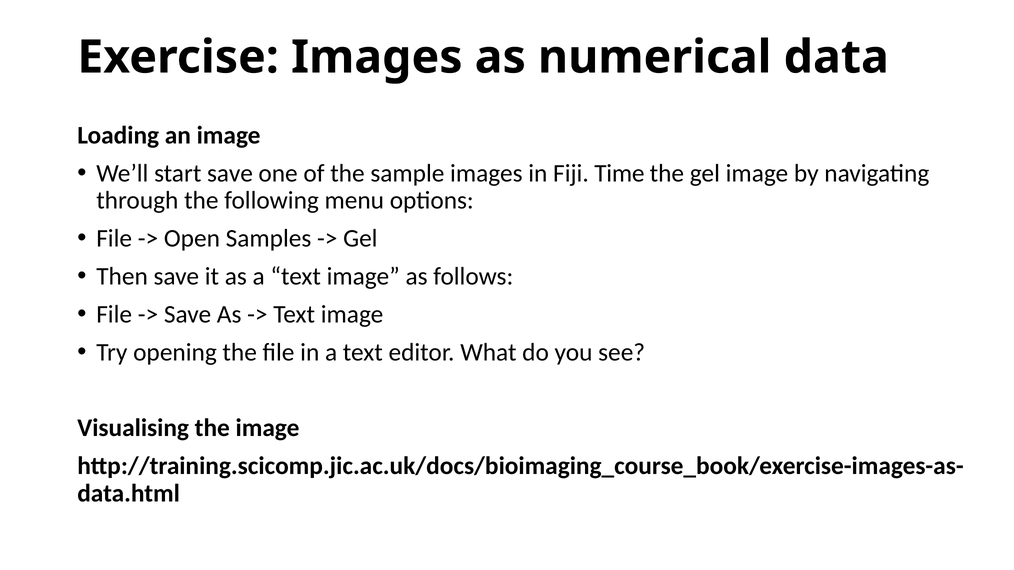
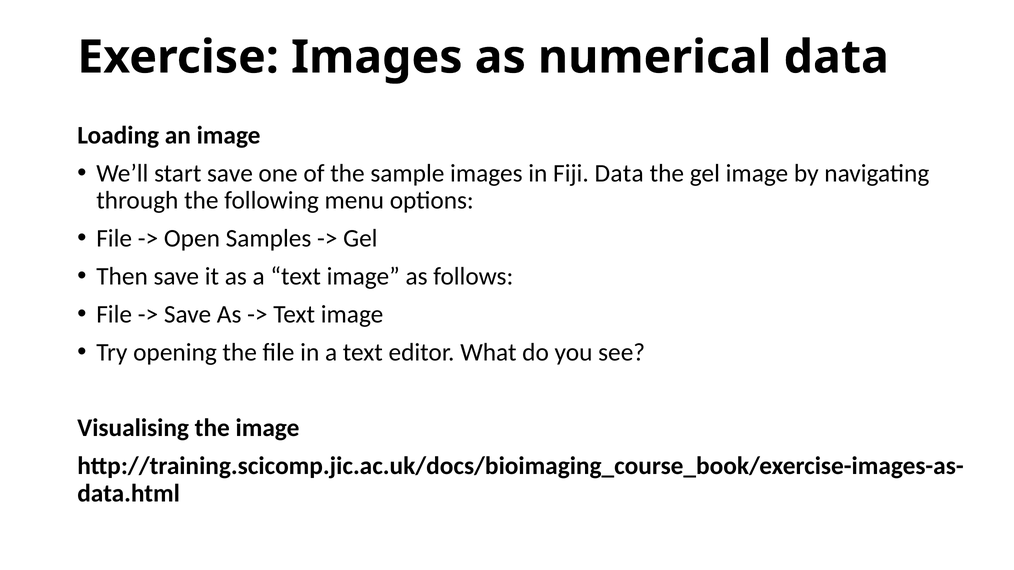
Fiji Time: Time -> Data (619, 173)
